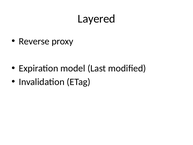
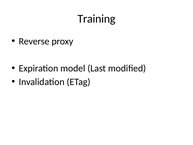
Layered: Layered -> Training (97, 19)
